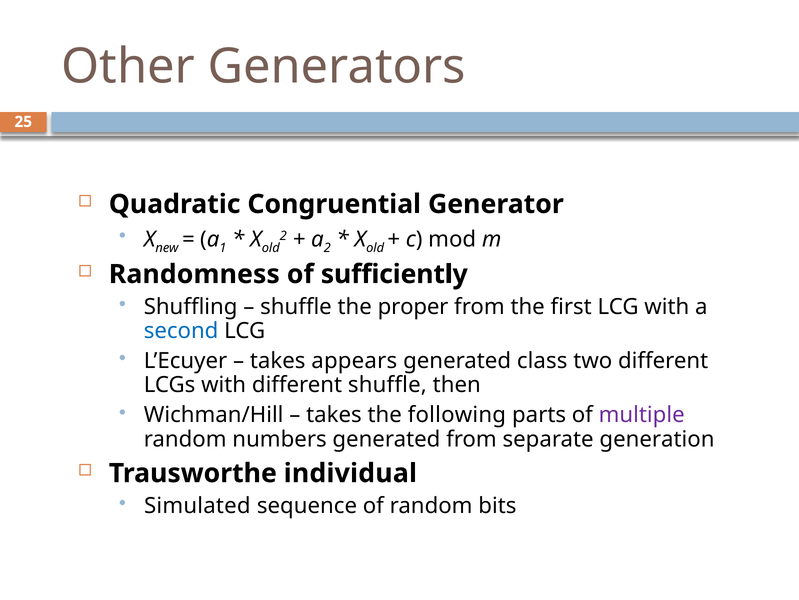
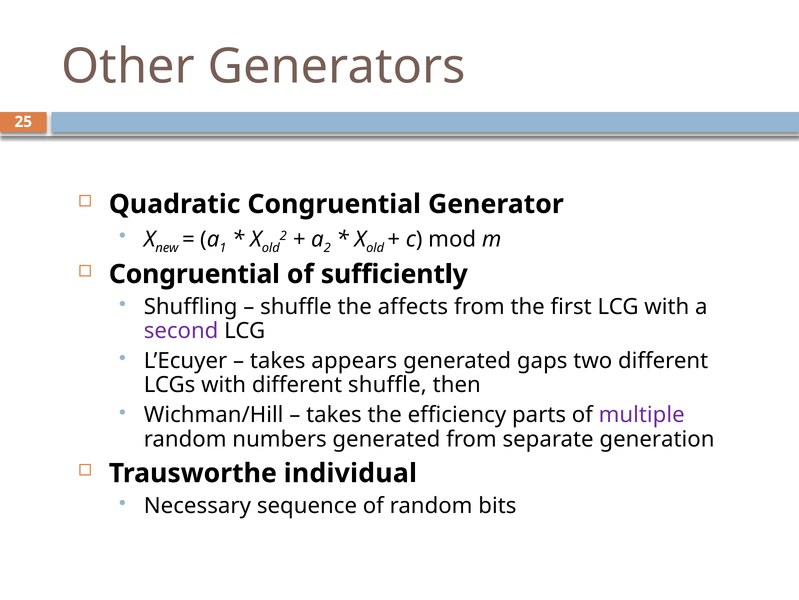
Randomness: Randomness -> Congruential (194, 274)
proper: proper -> affects (413, 306)
second colour: blue -> purple (181, 330)
class: class -> gaps (542, 361)
following: following -> efficiency (457, 415)
Simulated: Simulated -> Necessary (197, 505)
